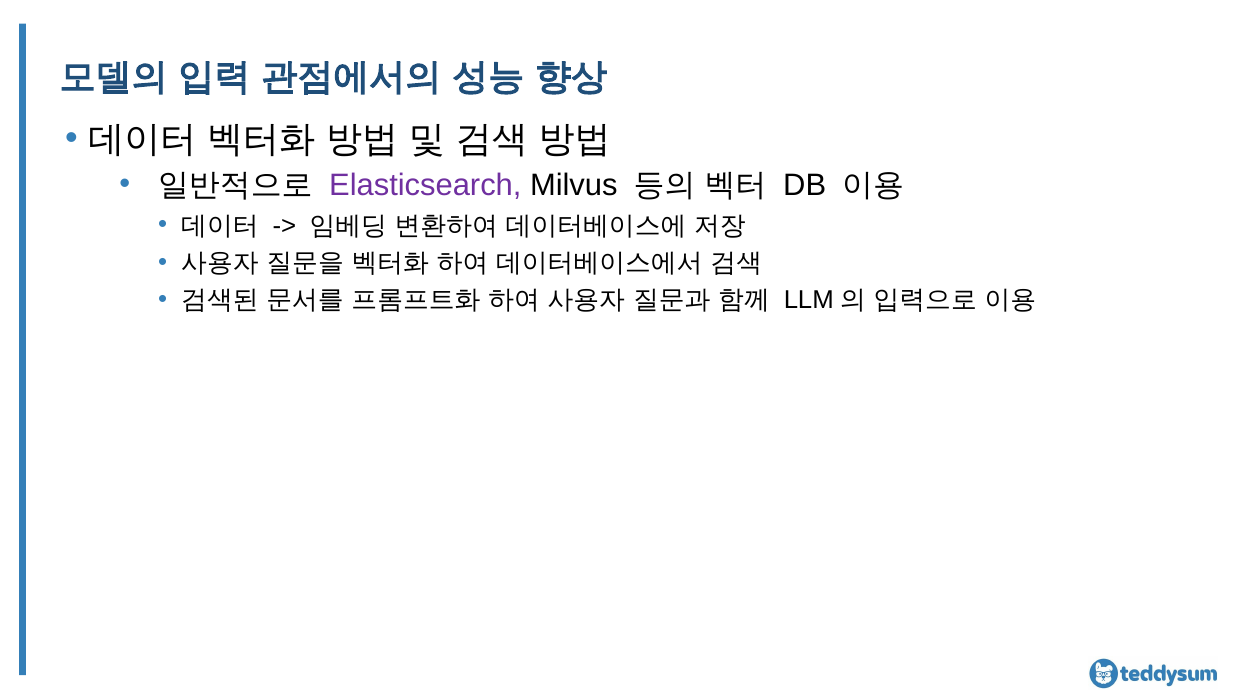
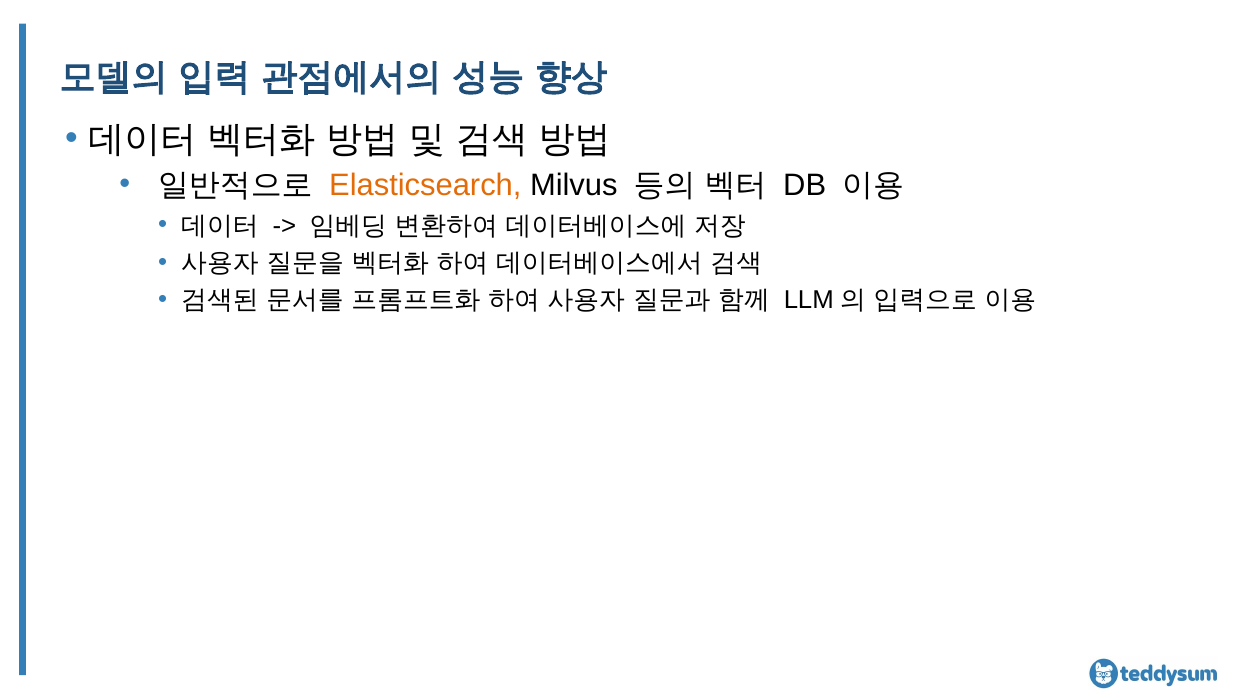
Elasticsearch colour: purple -> orange (425, 185)
